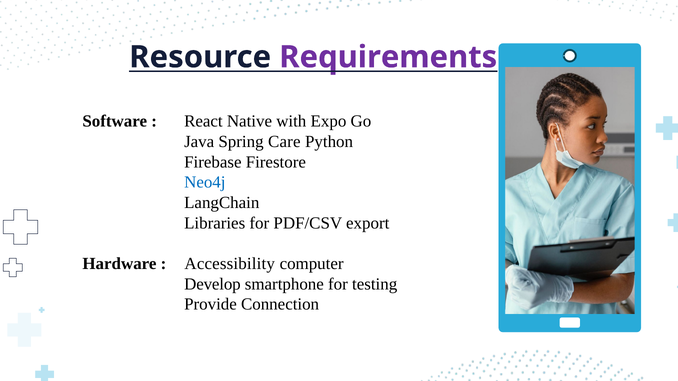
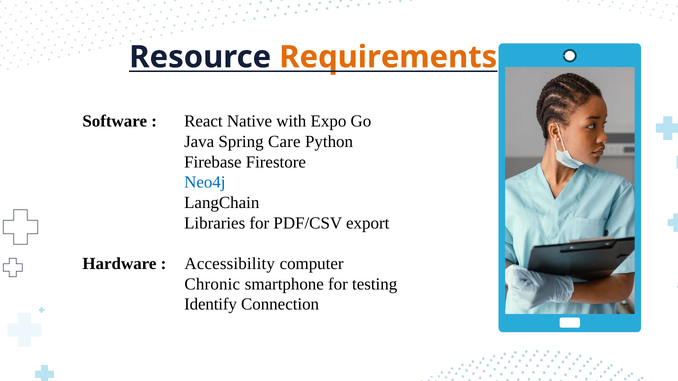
Requirements colour: purple -> orange (388, 57)
Develop: Develop -> Chronic (212, 284)
Provide: Provide -> Identify (211, 305)
